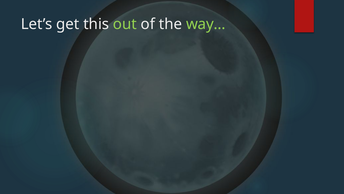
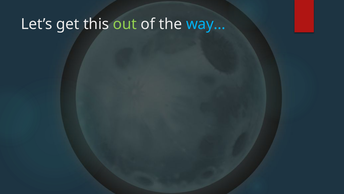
way… colour: light green -> light blue (206, 24)
